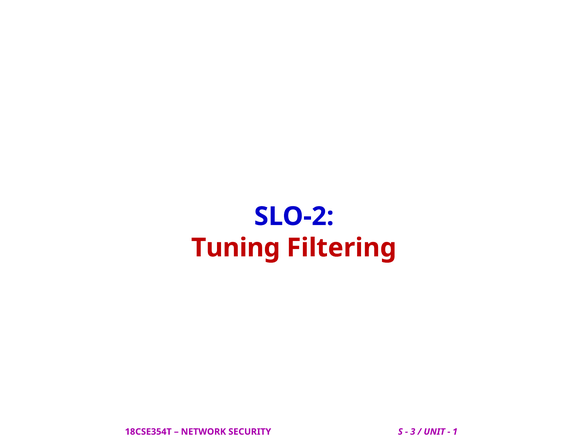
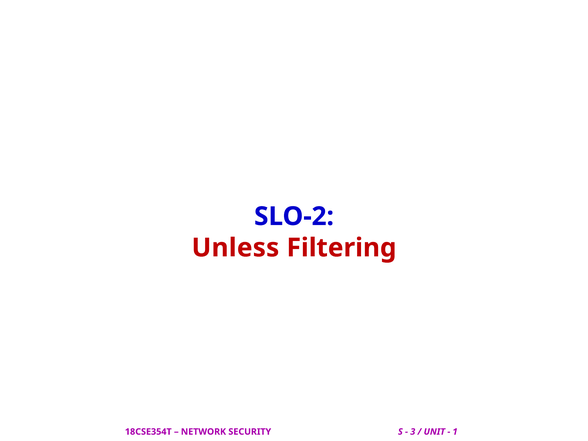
Tuning: Tuning -> Unless (235, 248)
